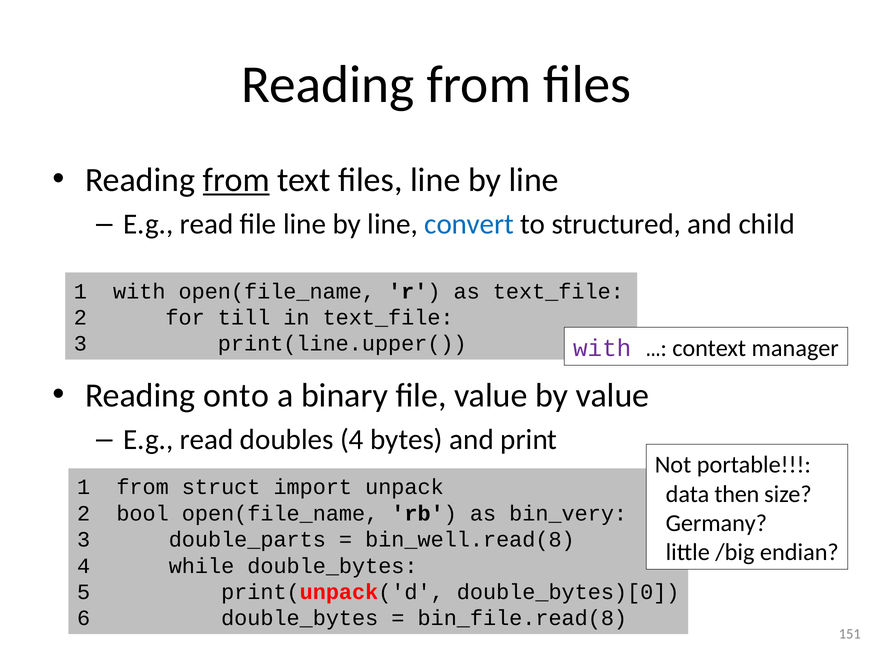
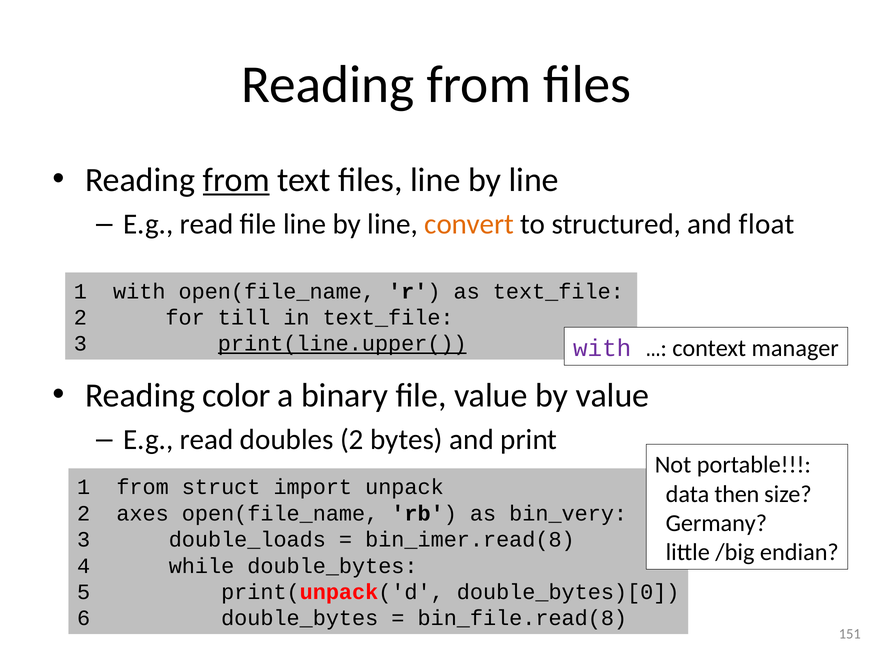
convert colour: blue -> orange (469, 224)
child: child -> float (767, 224)
print(line.upper( underline: none -> present (342, 344)
onto: onto -> color (236, 395)
doubles 4: 4 -> 2 (352, 440)
bool: bool -> axes (143, 513)
double_parts: double_parts -> double_loads (247, 539)
bin_well.read(8: bin_well.read(8 -> bin_imer.read(8 (470, 539)
